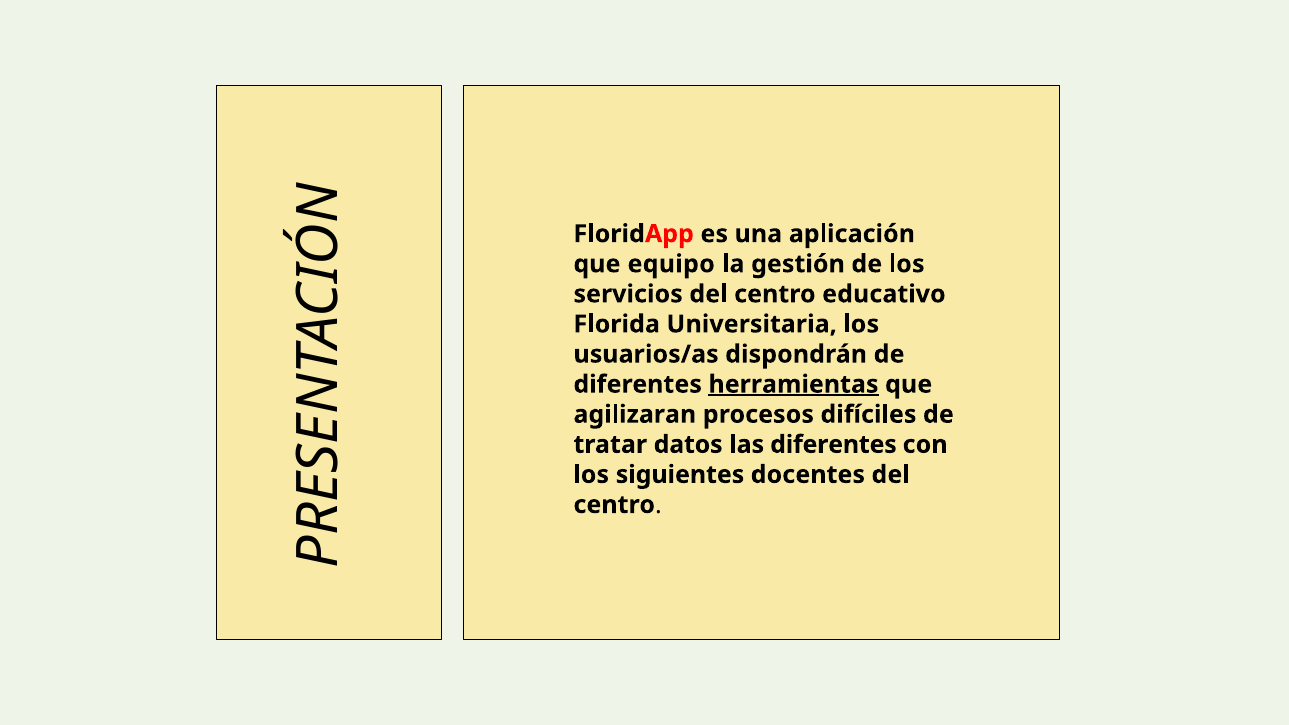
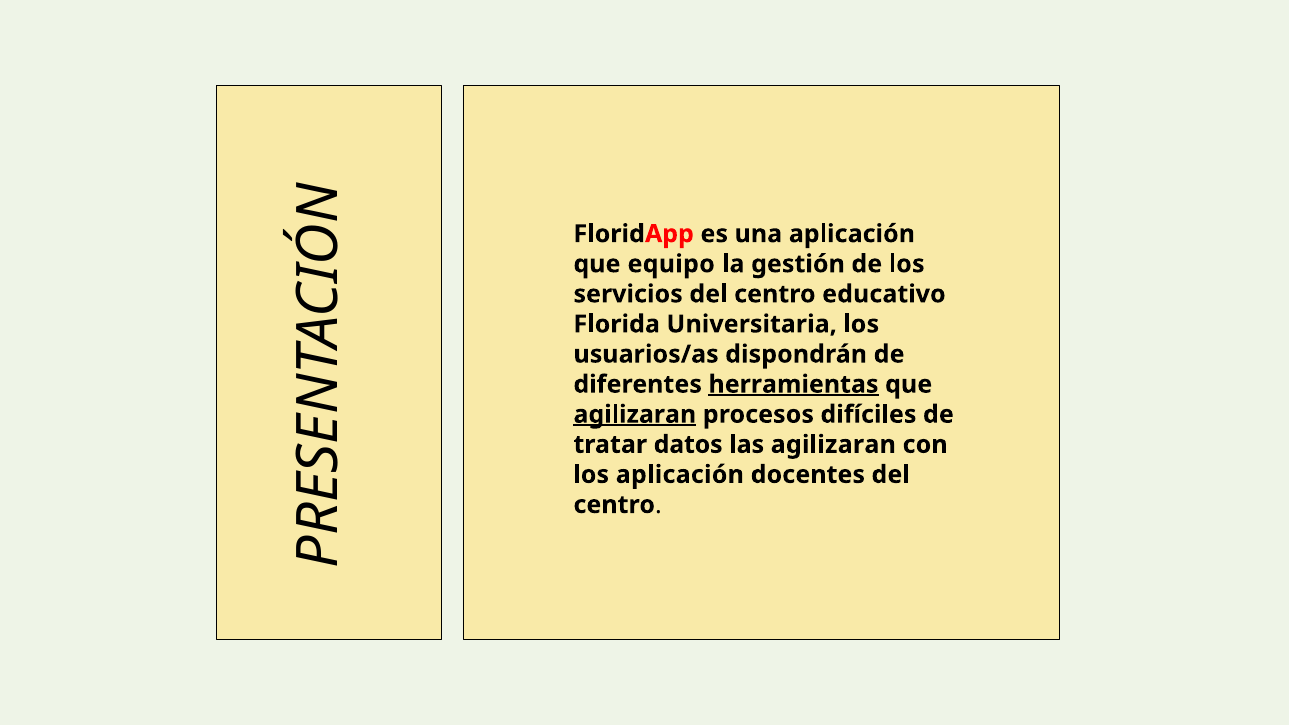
agilizaran underline: none -> present (635, 415)
las diferentes: diferentes -> agilizaran (833, 445)
los siguientes: siguientes -> aplicación (680, 475)
